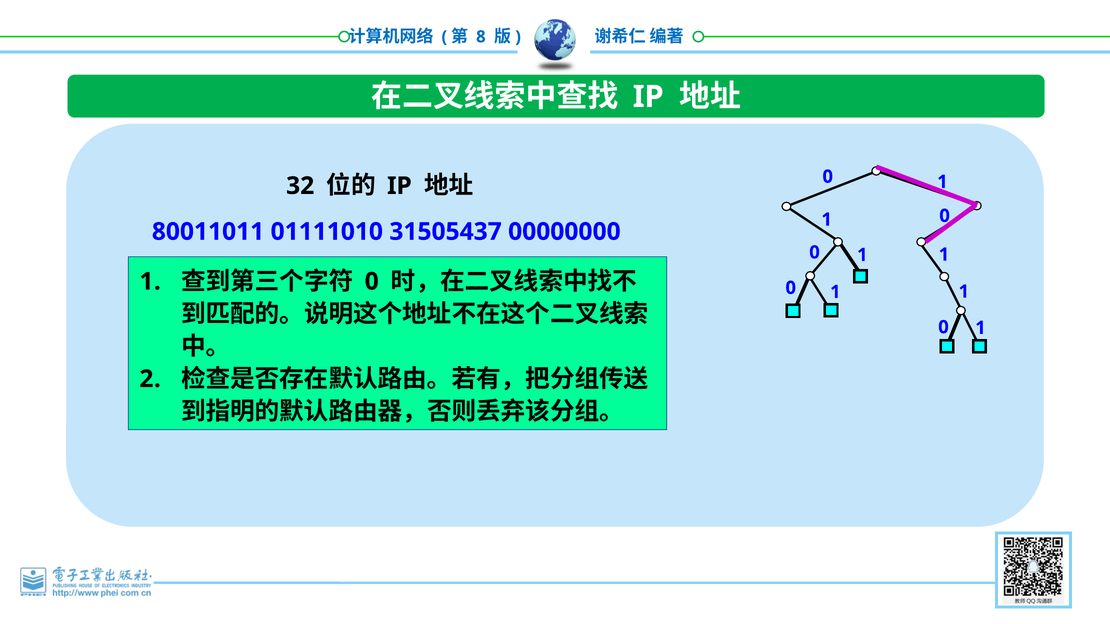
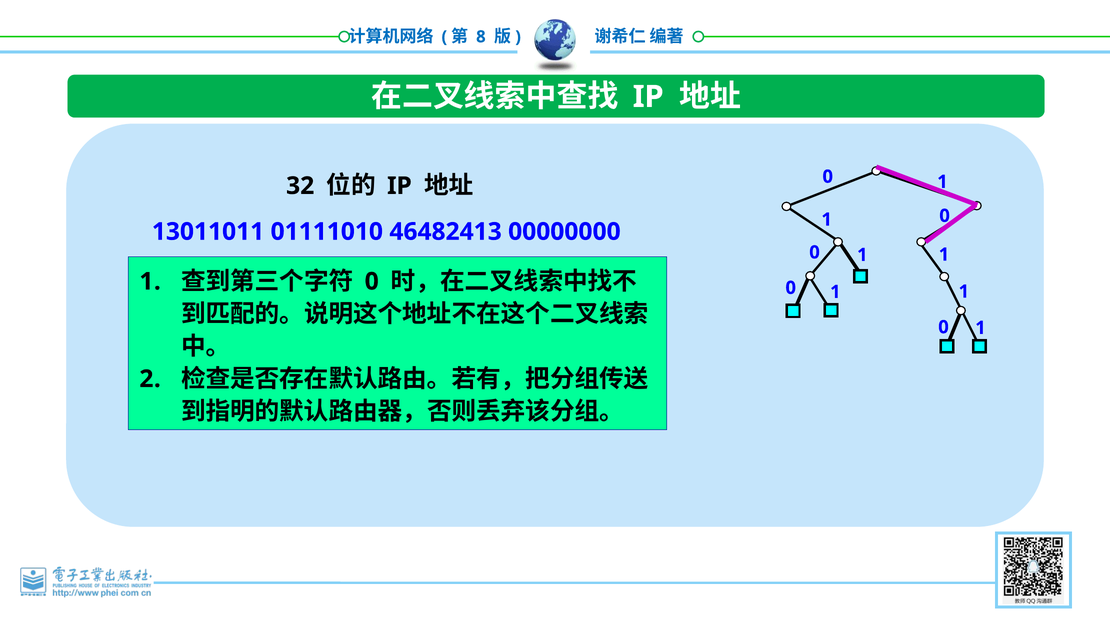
80011011: 80011011 -> 13011011 (208, 232)
31505437: 31505437 -> 46482413 (446, 232)
